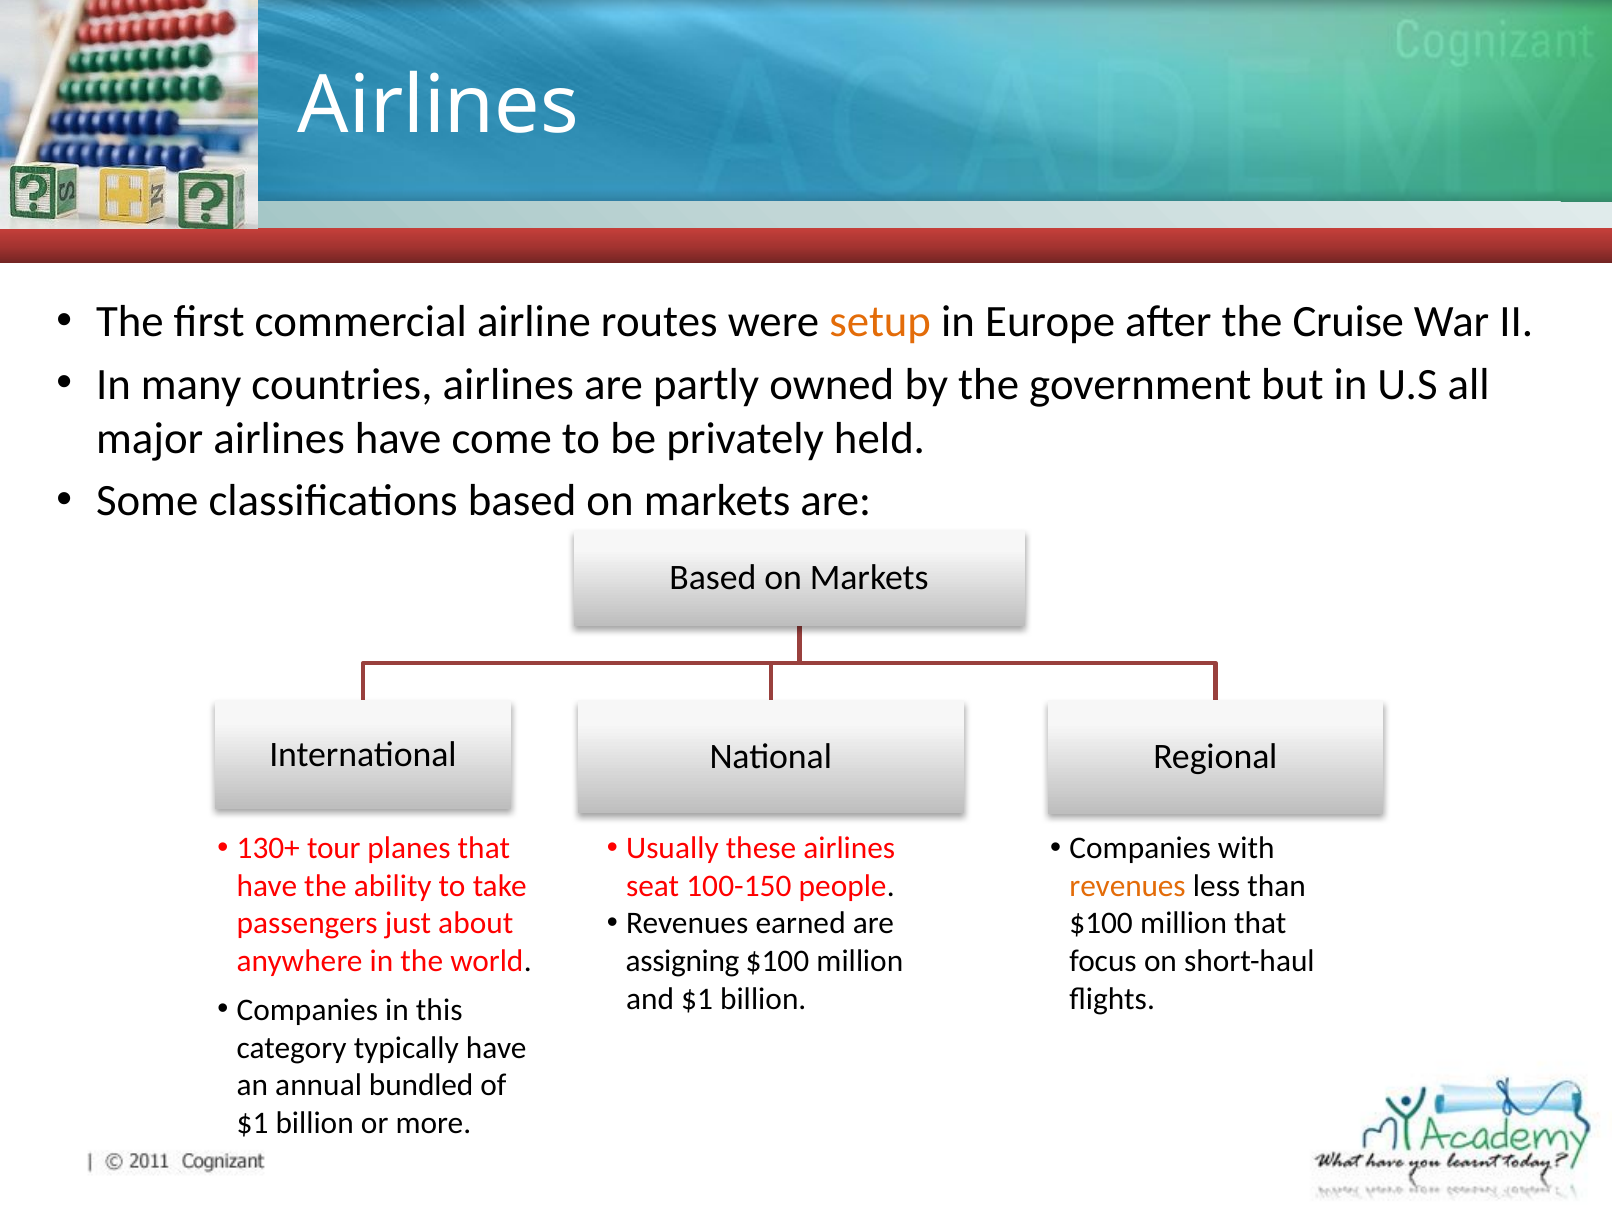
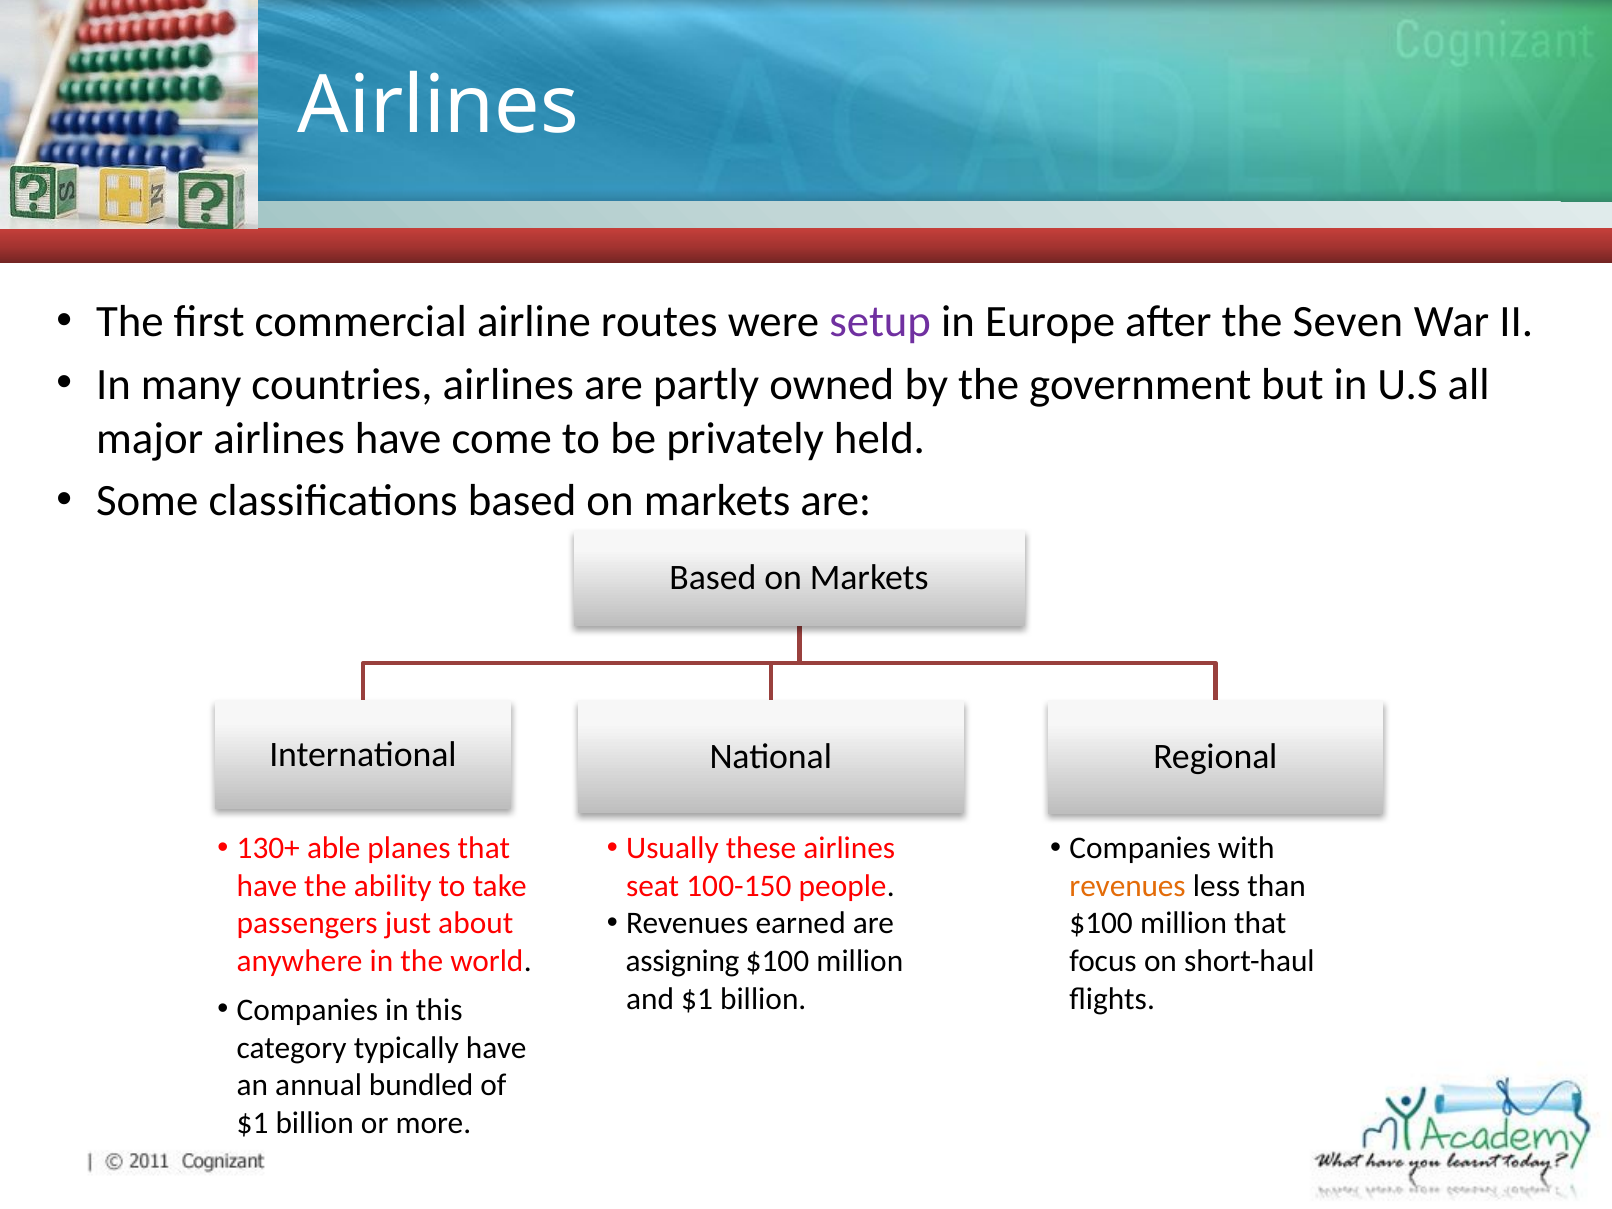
setup colour: orange -> purple (880, 322)
Cruise: Cruise -> Seven (1348, 322)
tour: tour -> able (334, 848)
